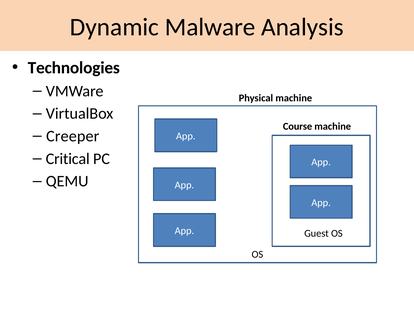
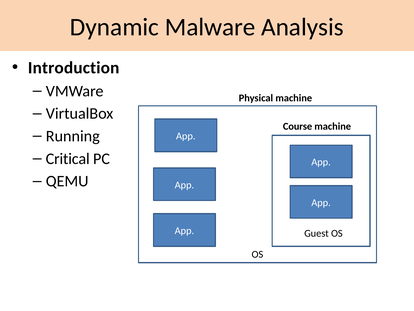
Technologies: Technologies -> Introduction (74, 68)
Creeper: Creeper -> Running (73, 136)
